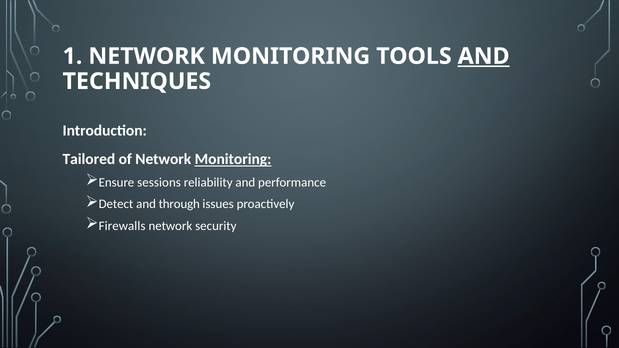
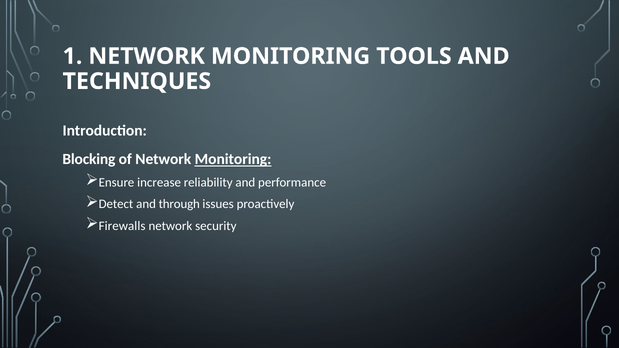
AND underline: present -> none (484, 56)
Tailored: Tailored -> Blocking (89, 159)
sessions: sessions -> increase (159, 182)
